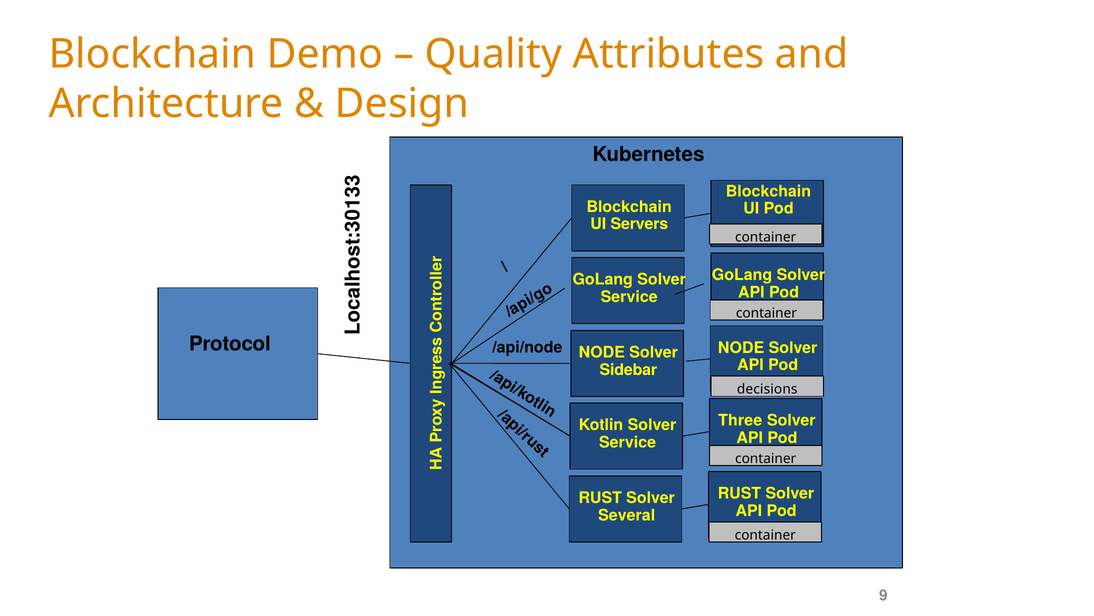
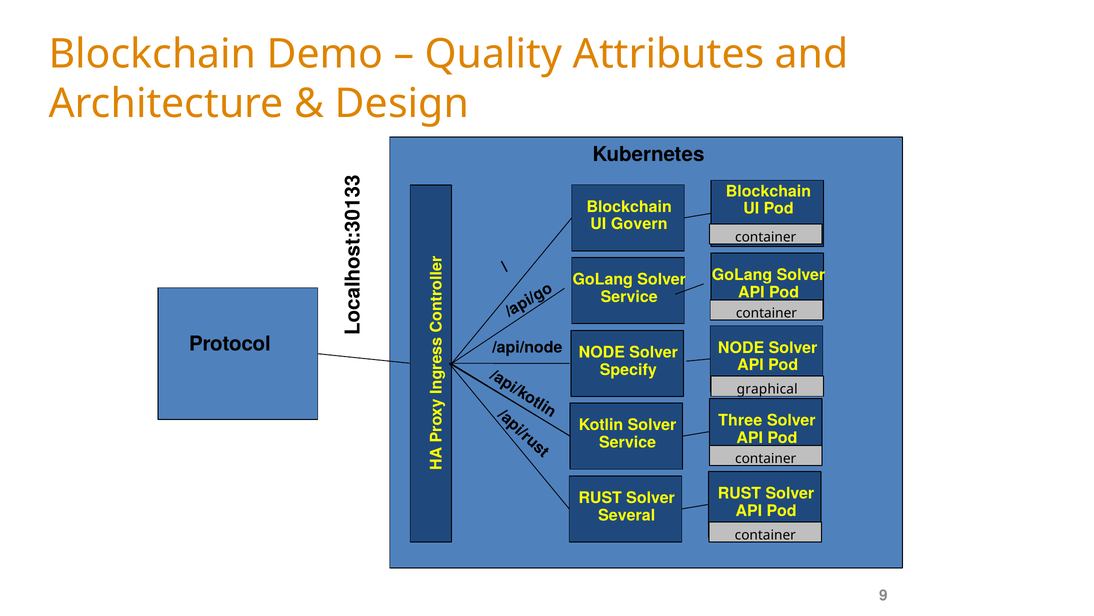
Servers: Servers -> Govern (639, 224)
Sidebar: Sidebar -> Specify (628, 369)
decisions: decisions -> graphical (767, 389)
